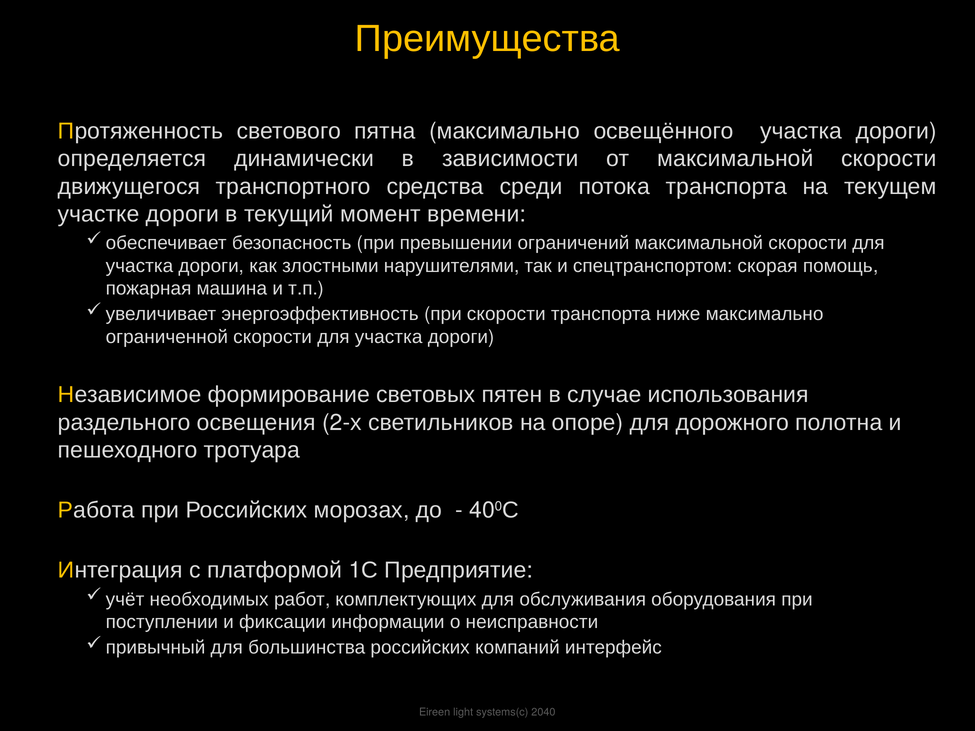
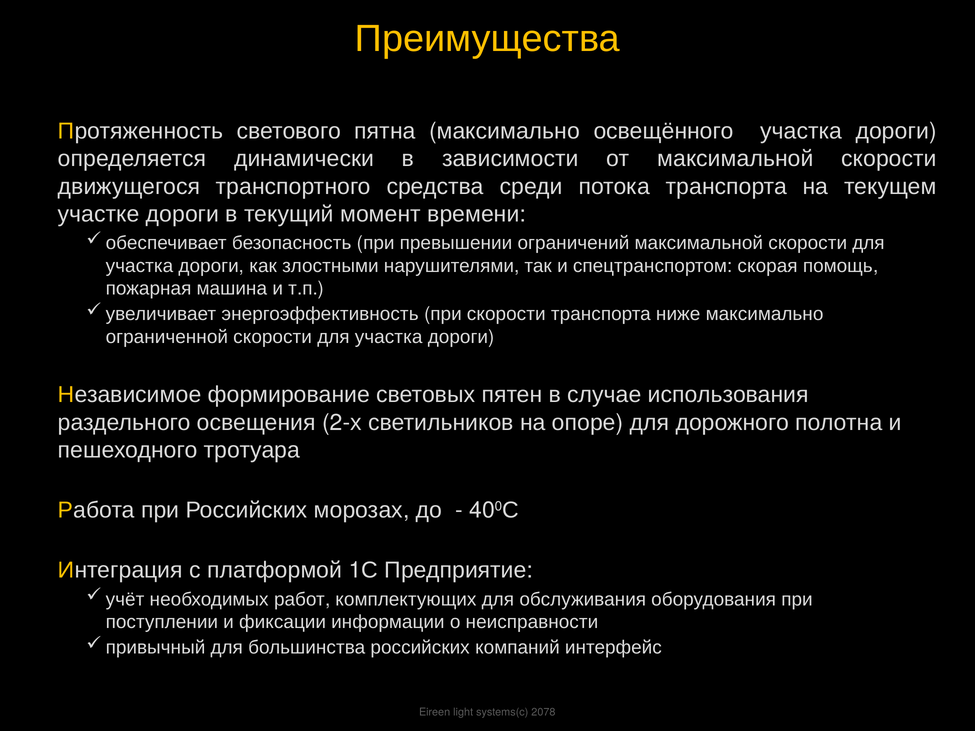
2040: 2040 -> 2078 (543, 713)
